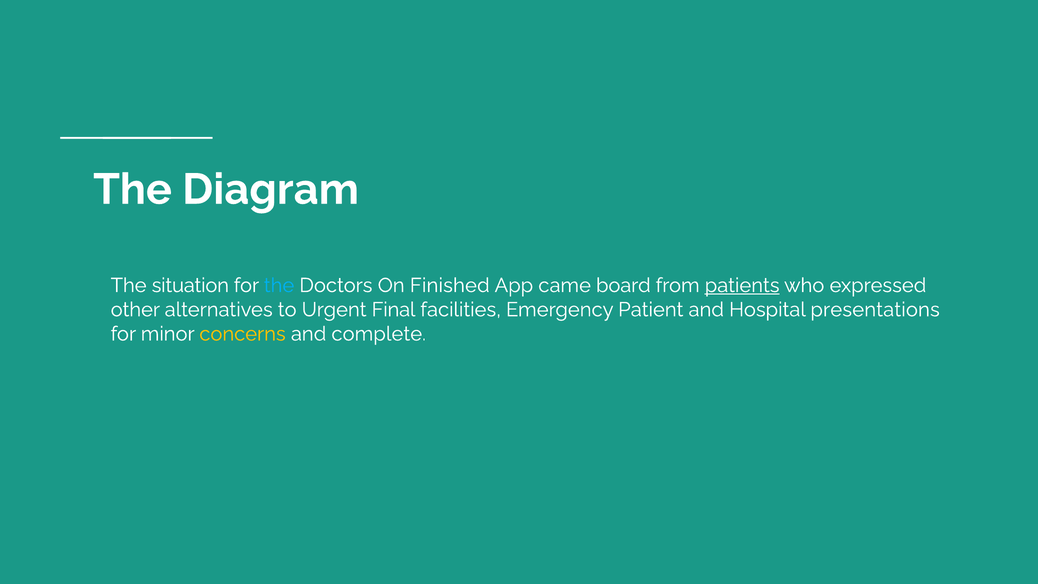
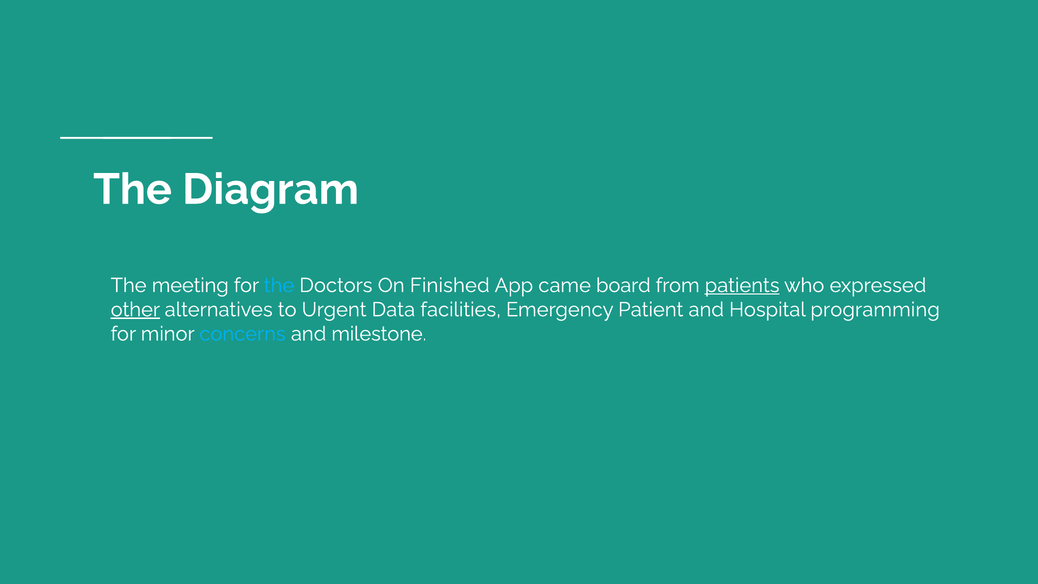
situation: situation -> meeting (190, 285)
other underline: none -> present (135, 310)
Final: Final -> Data (393, 310)
presentations: presentations -> programming (875, 310)
concerns colour: yellow -> light blue (243, 334)
complete: complete -> milestone (379, 334)
